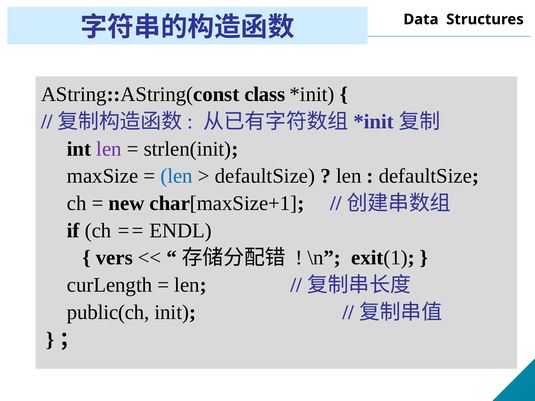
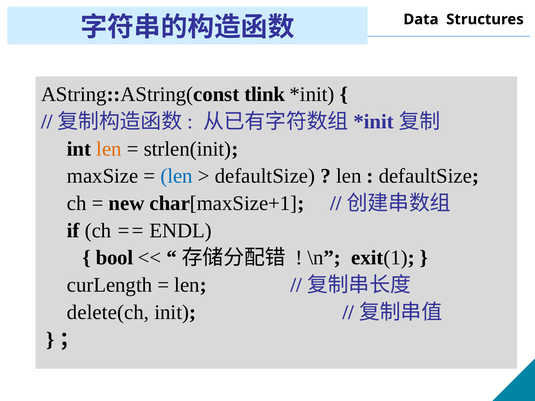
class: class -> tlink (265, 94)
len colour: purple -> orange (109, 149)
vers: vers -> bool (114, 258)
public(ch: public(ch -> delete(ch (108, 312)
